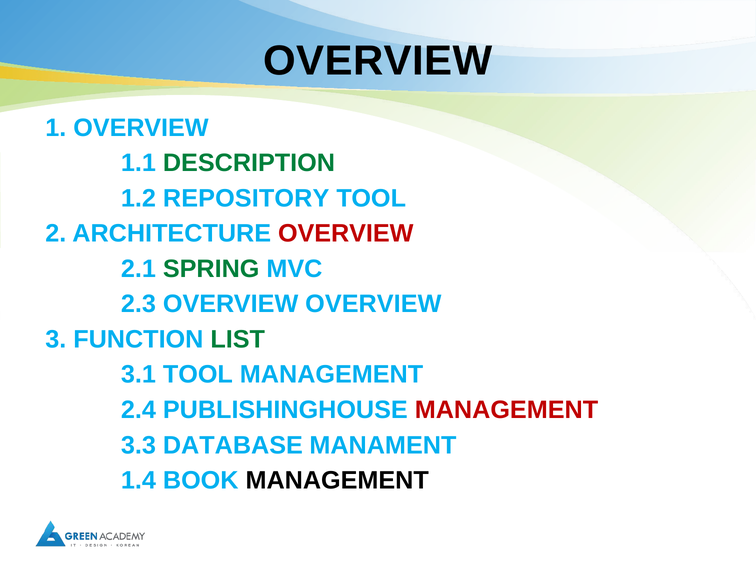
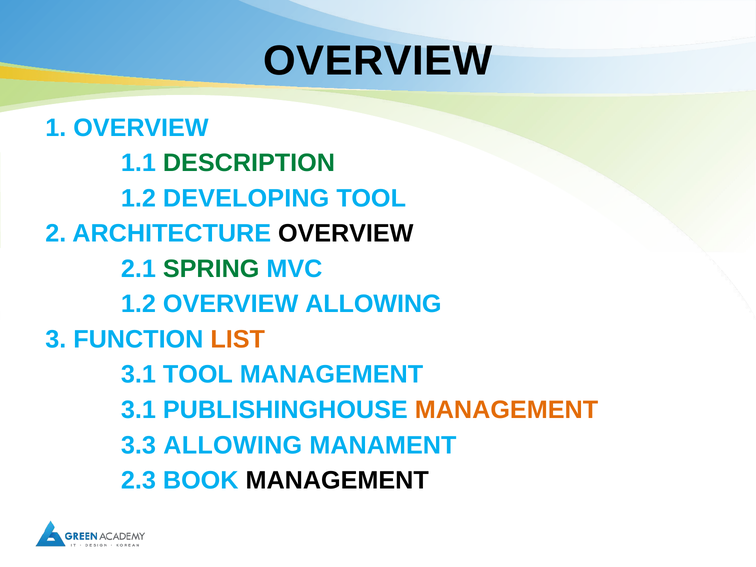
REPOSITORY: REPOSITORY -> DEVELOPING (246, 198)
OVERVIEW colour: red -> black (346, 234)
2.3: 2.3 -> 1.2 (138, 304)
OVERVIEW OVERVIEW: OVERVIEW -> ALLOWING (373, 304)
LIST colour: green -> orange (238, 339)
2.4: 2.4 -> 3.1 (138, 410)
MANAGEMENT colour: red -> orange (506, 410)
3.3 DATABASE: DATABASE -> ALLOWING (233, 445)
1.4: 1.4 -> 2.3 (138, 480)
